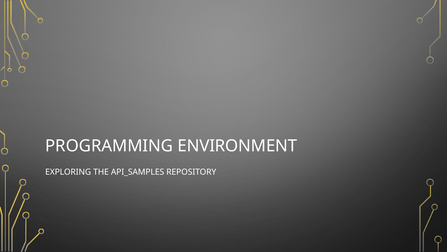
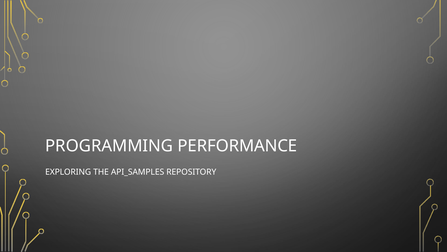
ENVIRONMENT: ENVIRONMENT -> PERFORMANCE (237, 146)
